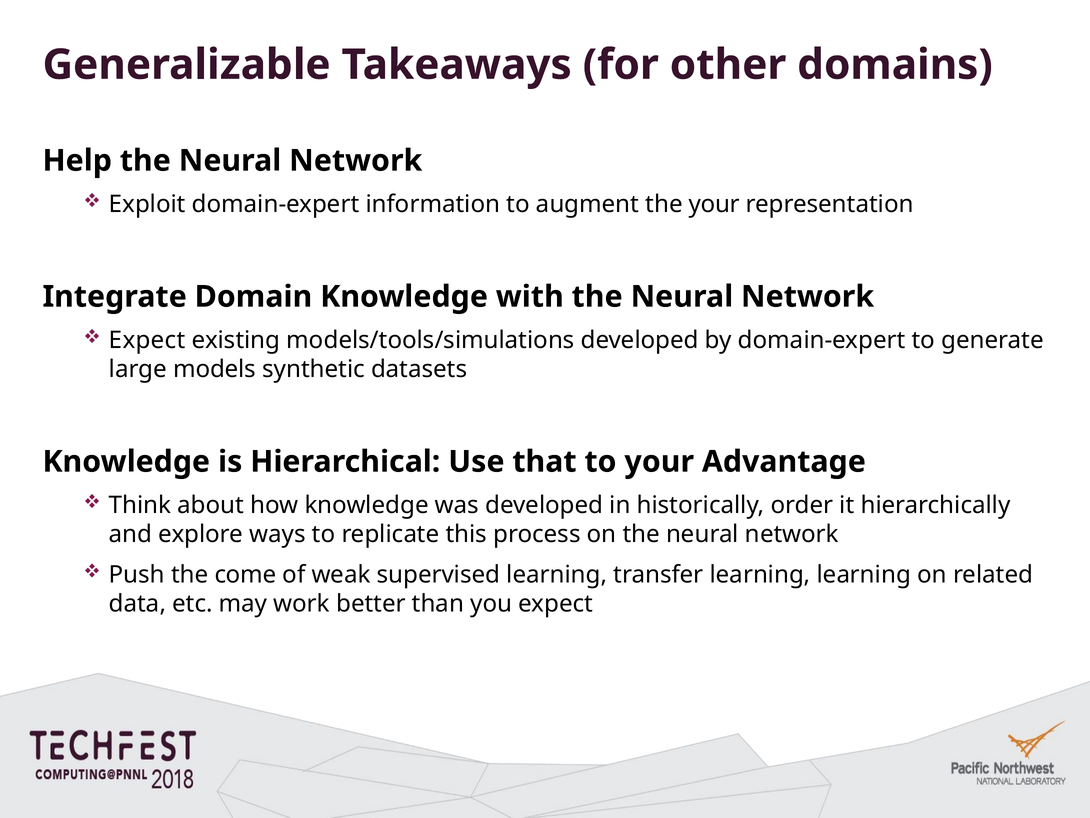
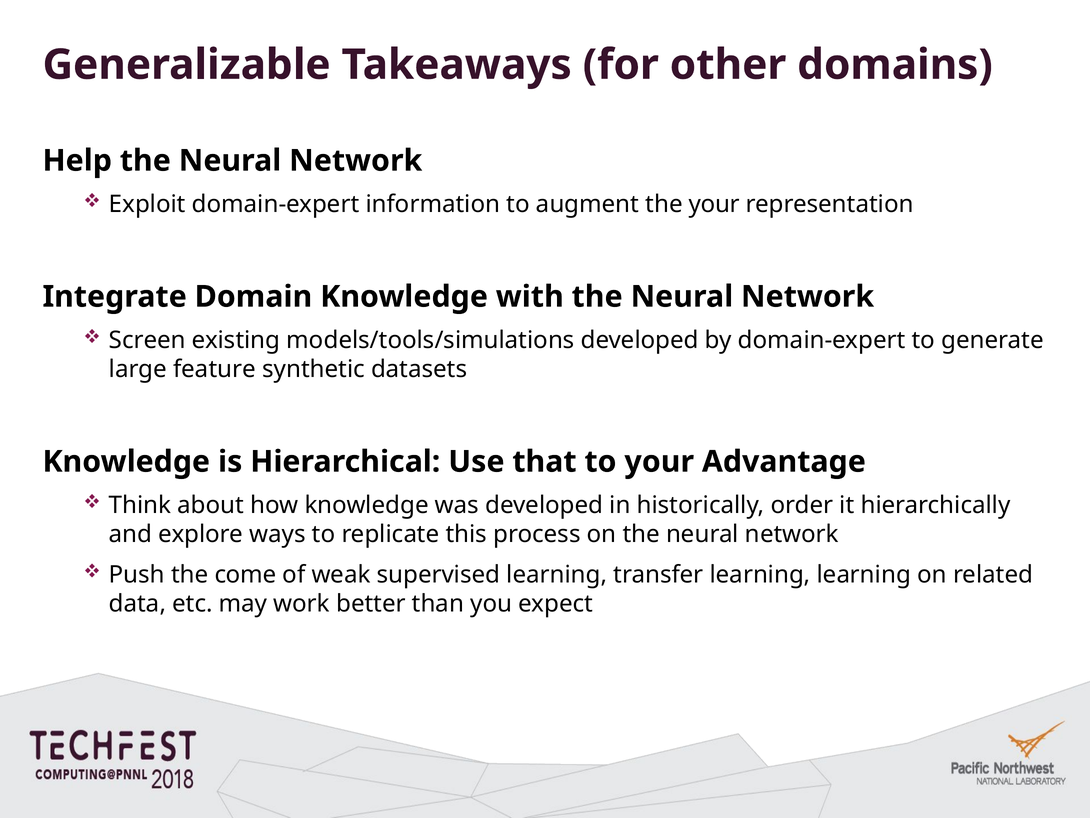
Expect: Expect -> Screen (147, 340)
models: models -> feature (214, 369)
